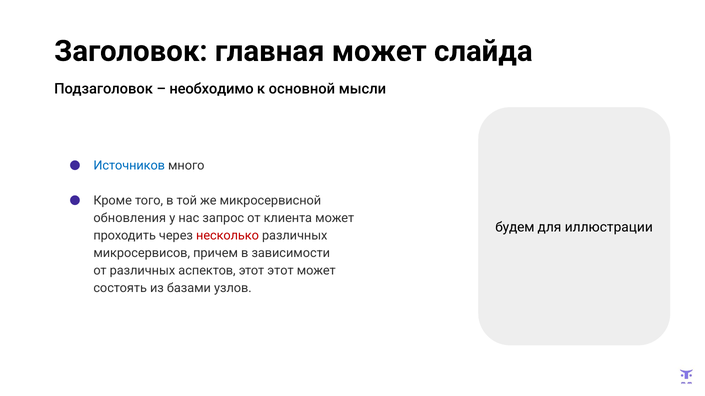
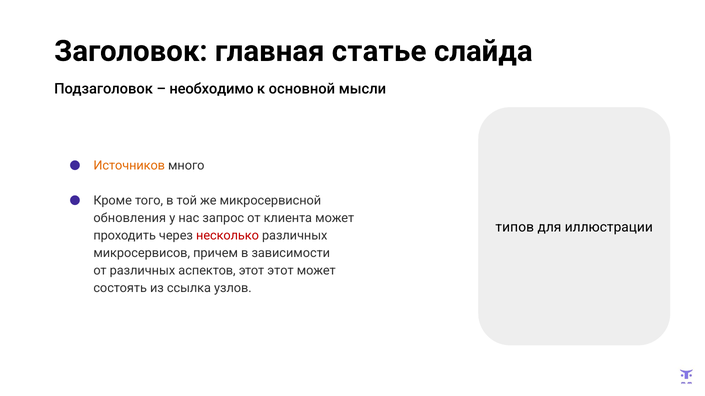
главная может: может -> статье (379, 51)
Источников colour: blue -> orange (129, 166)
будем: будем -> типов (515, 228)
базами: базами -> ссылка (189, 289)
